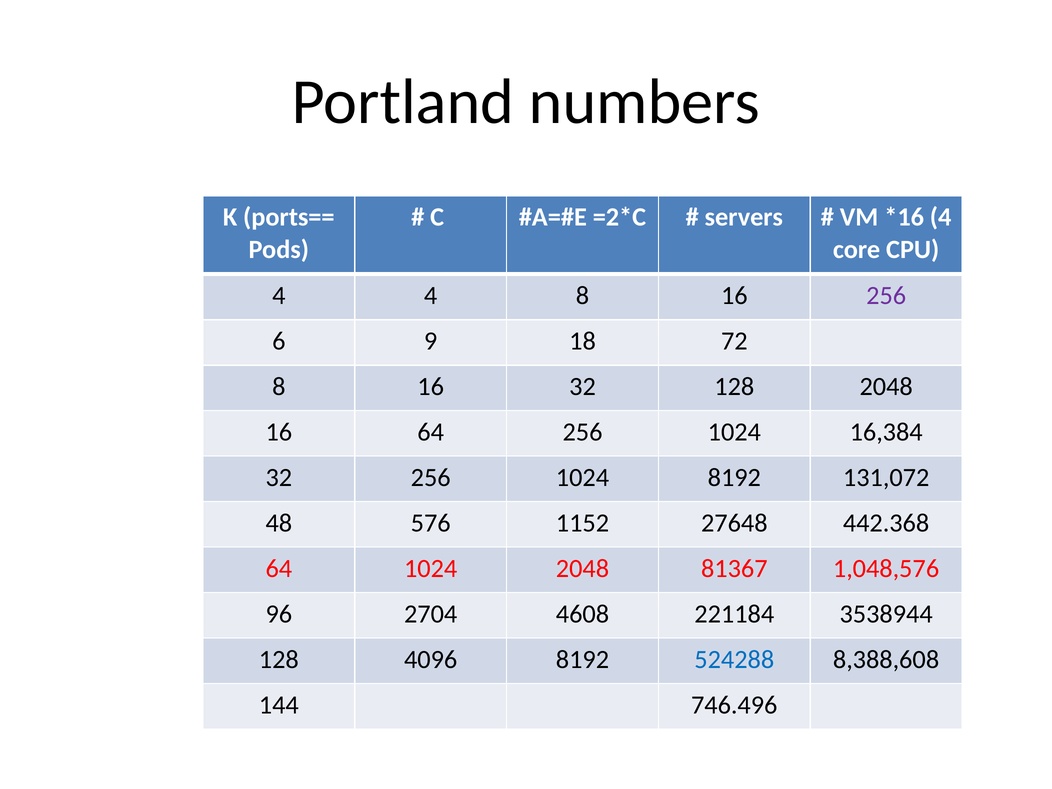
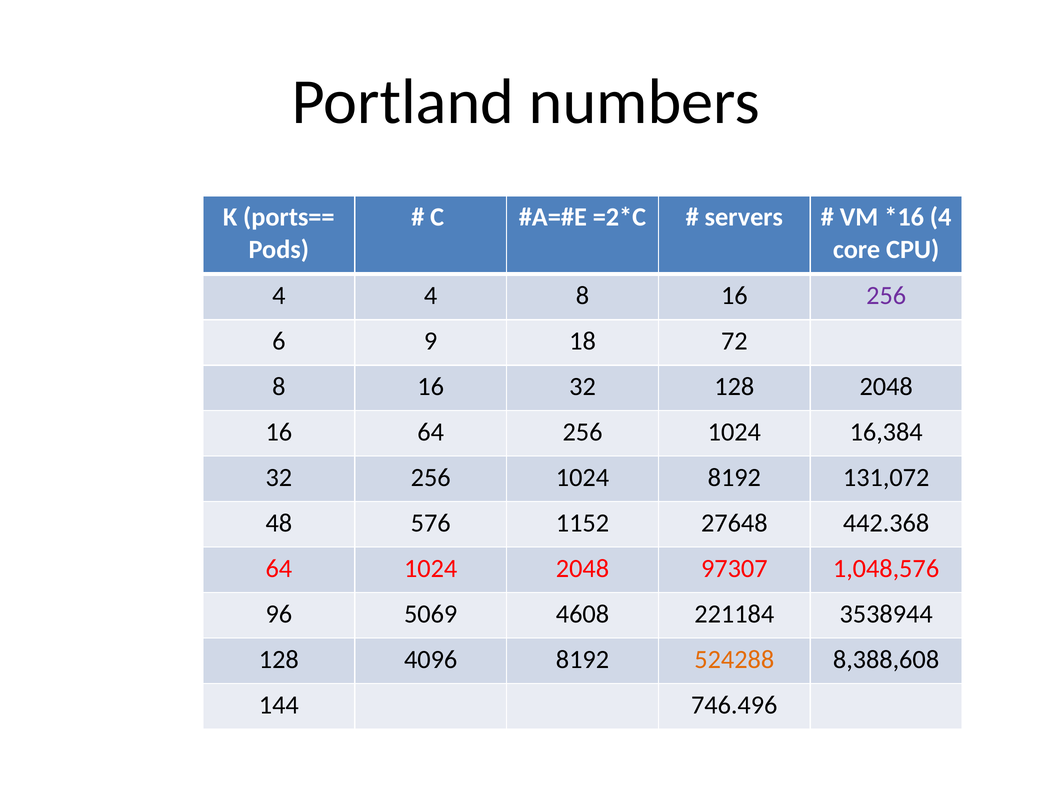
81367: 81367 -> 97307 (734, 569)
2704: 2704 -> 5069 (431, 614)
524288 colour: blue -> orange (734, 660)
